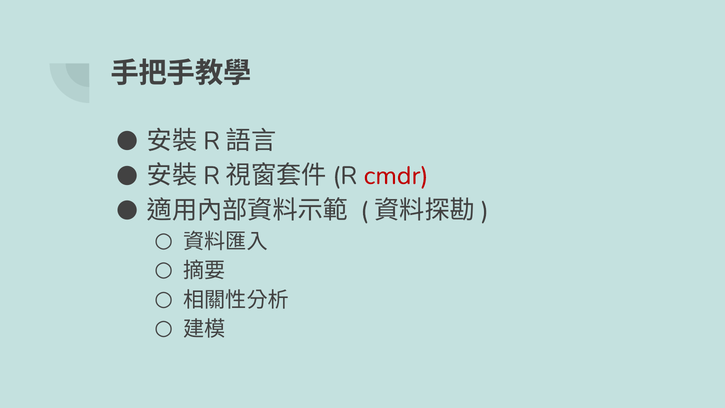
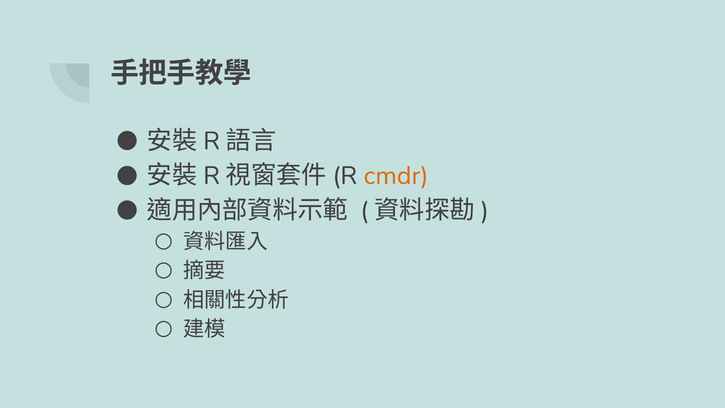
cmdr colour: red -> orange (396, 176)
